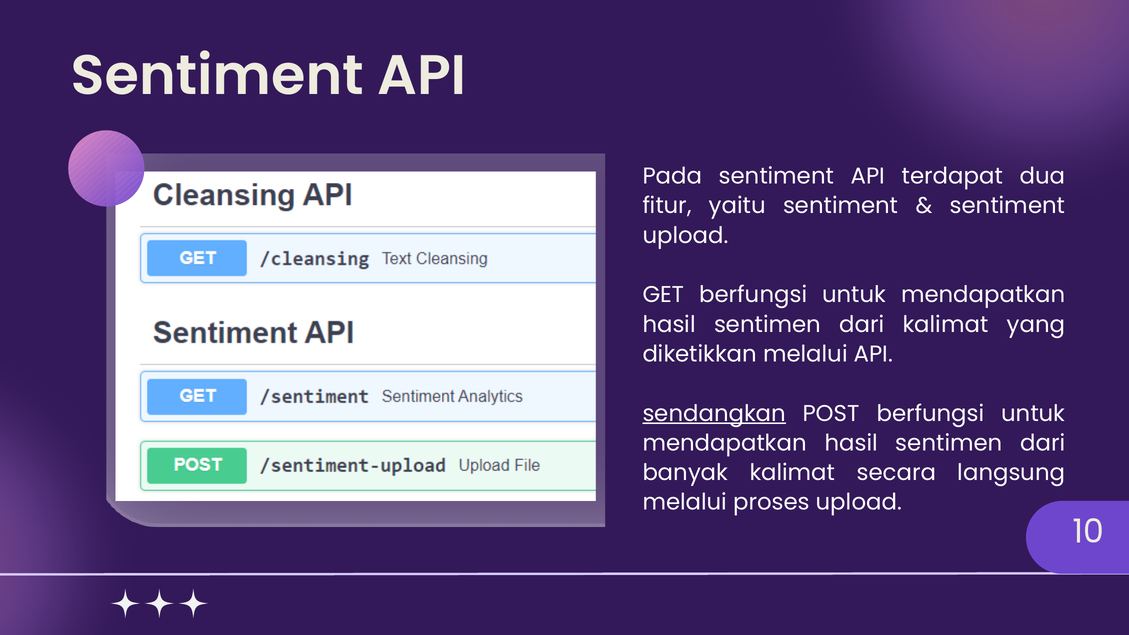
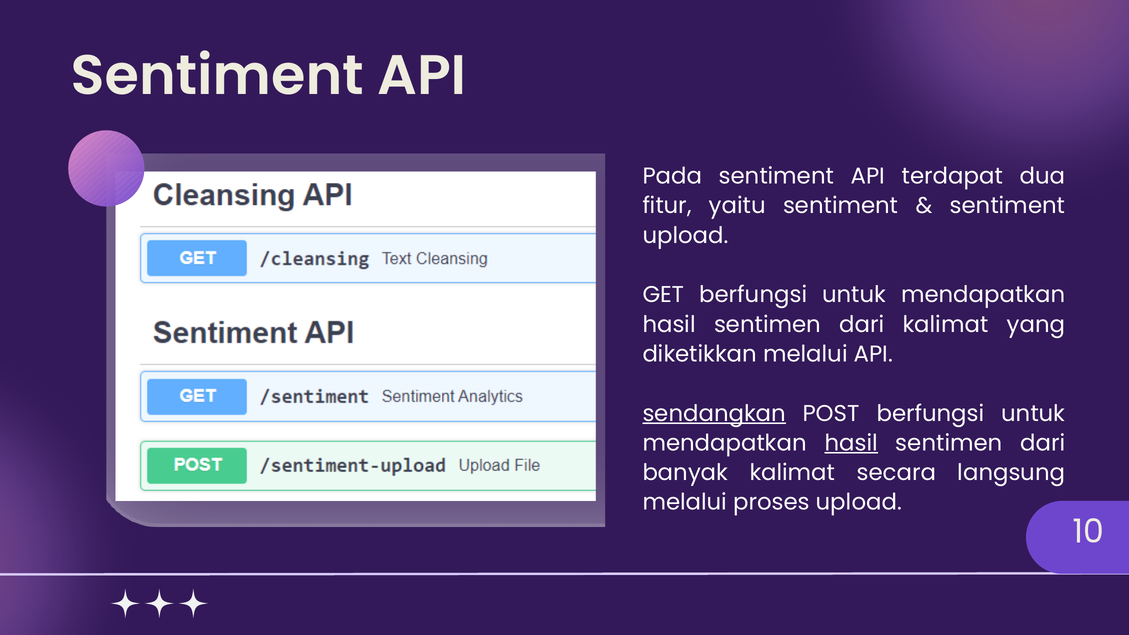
hasil underline: none -> present (851, 443)
